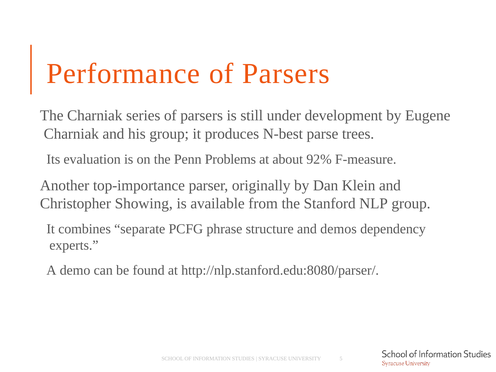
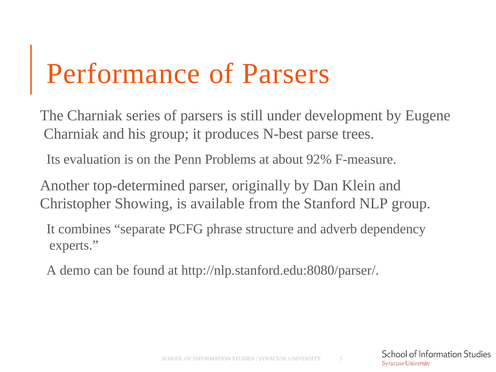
top-importance: top-importance -> top-determined (139, 185)
demos: demos -> adverb (339, 229)
